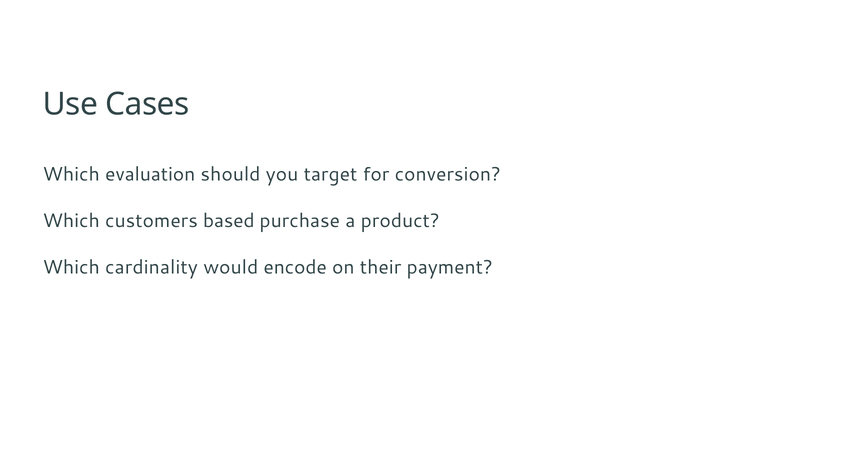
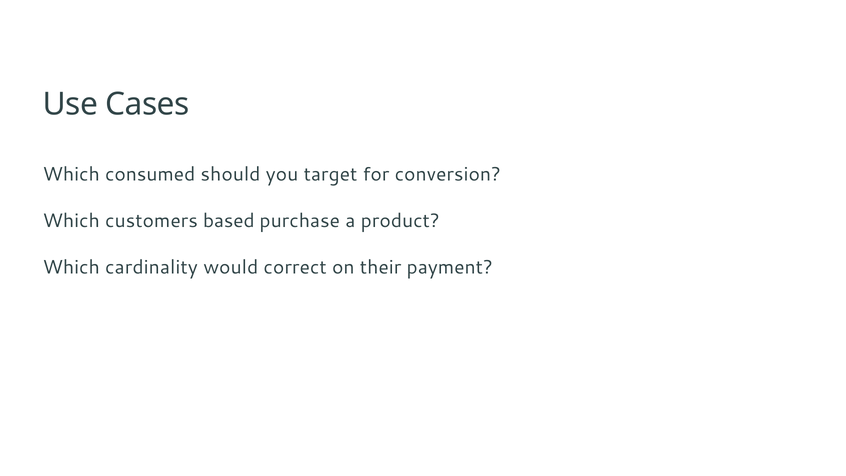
evaluation: evaluation -> consumed (150, 174)
encode: encode -> correct (295, 267)
